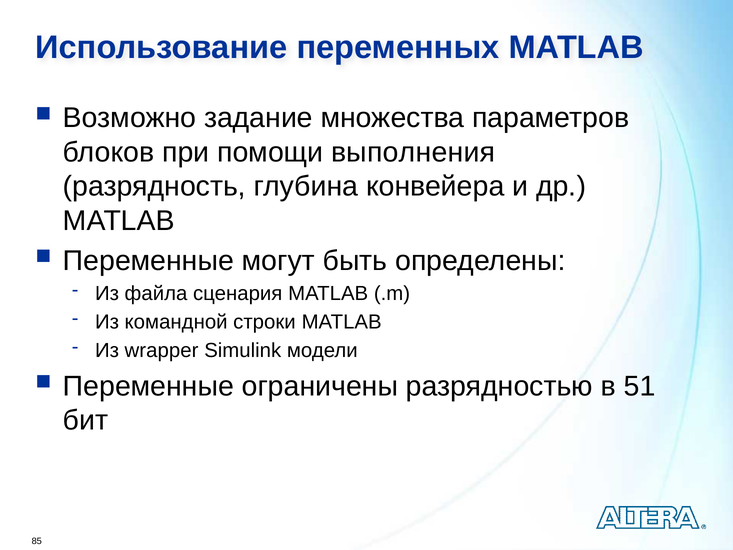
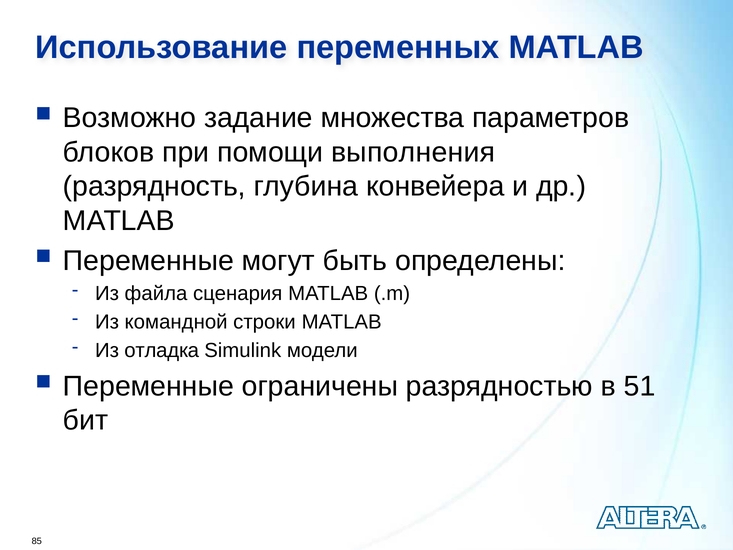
wrapper: wrapper -> отладка (162, 350)
